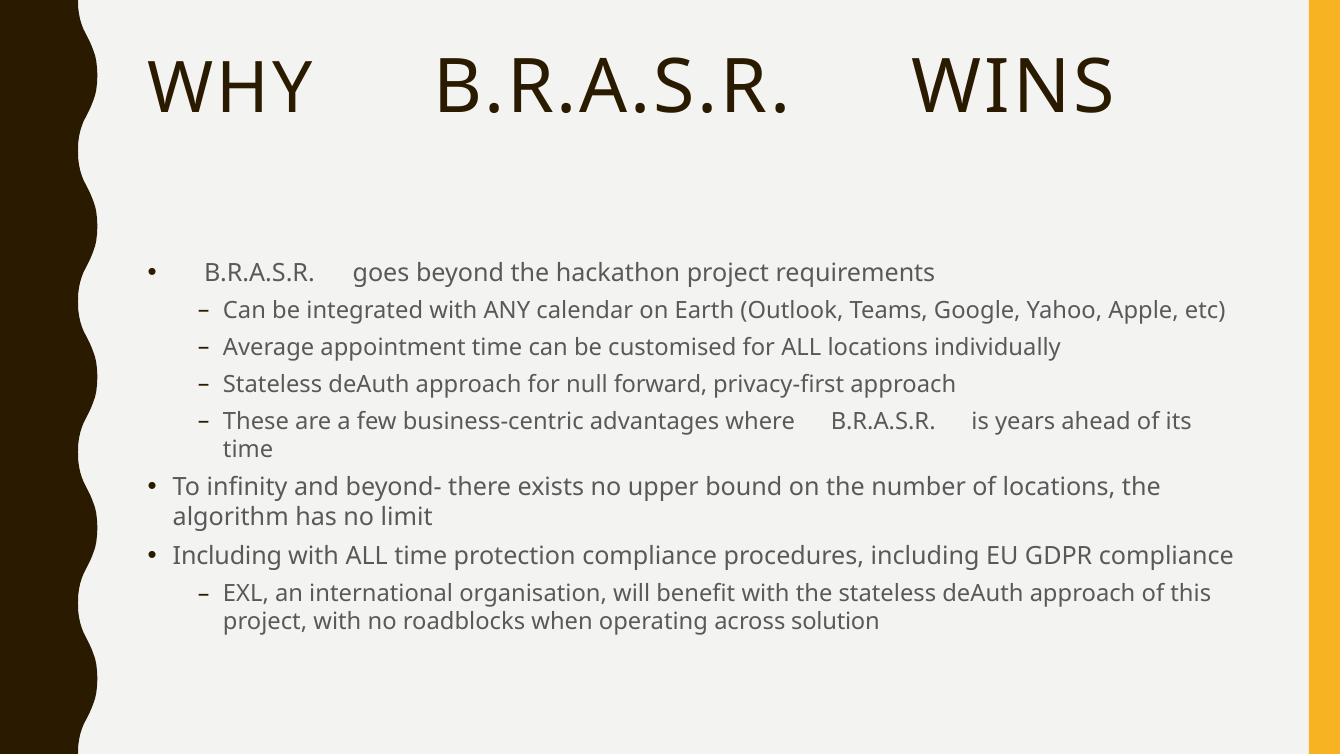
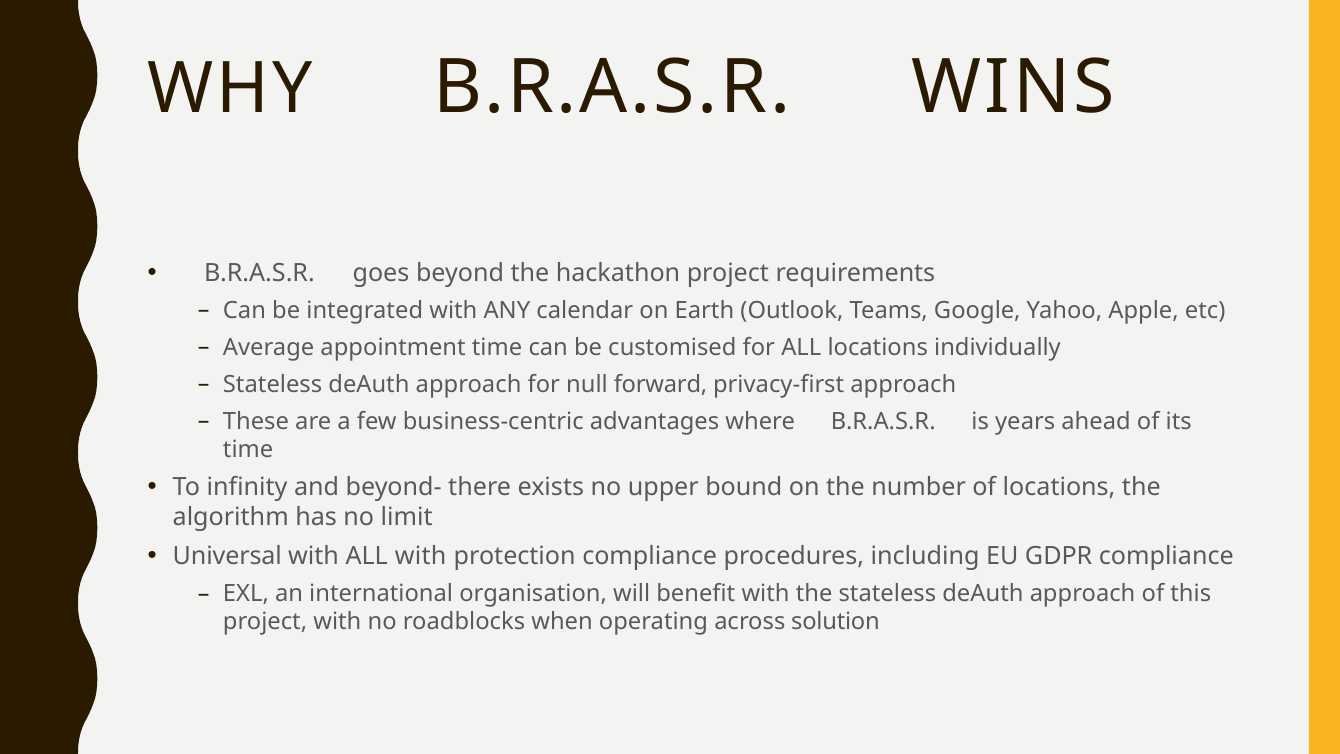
Including: Including -> Universal (227, 556)
ALL time: time -> with (421, 556)
